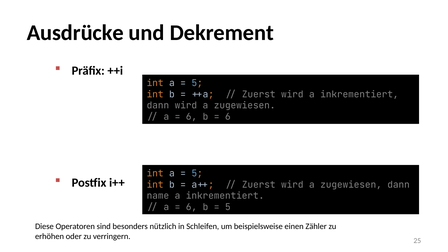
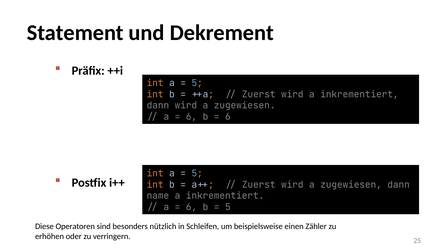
Ausdrücke: Ausdrücke -> Statement (75, 33)
